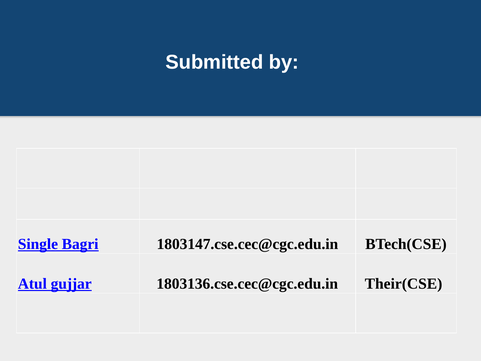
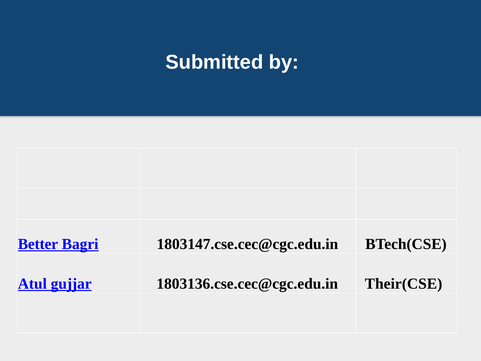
Single: Single -> Better (38, 244)
